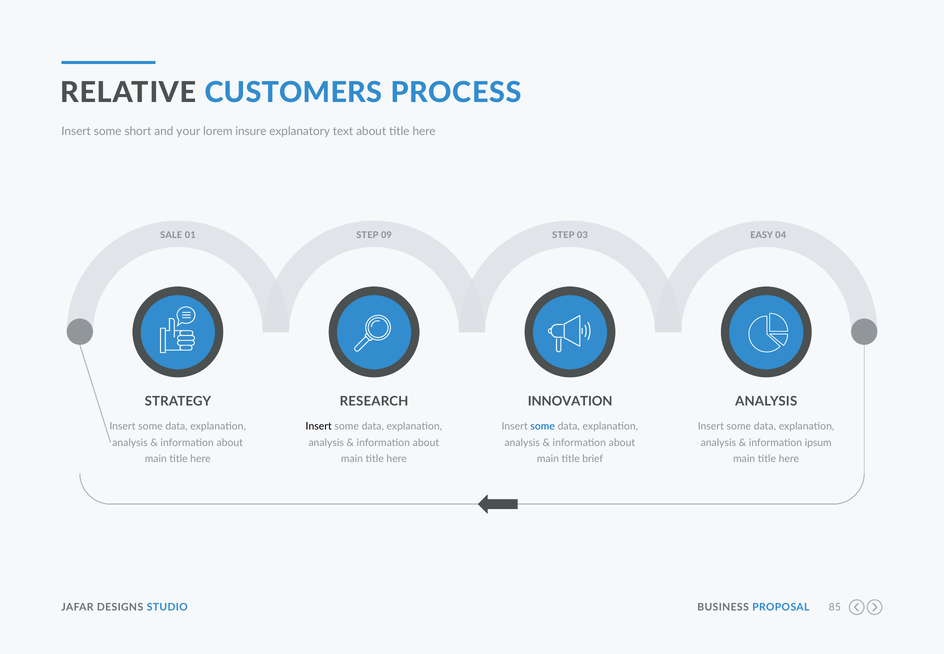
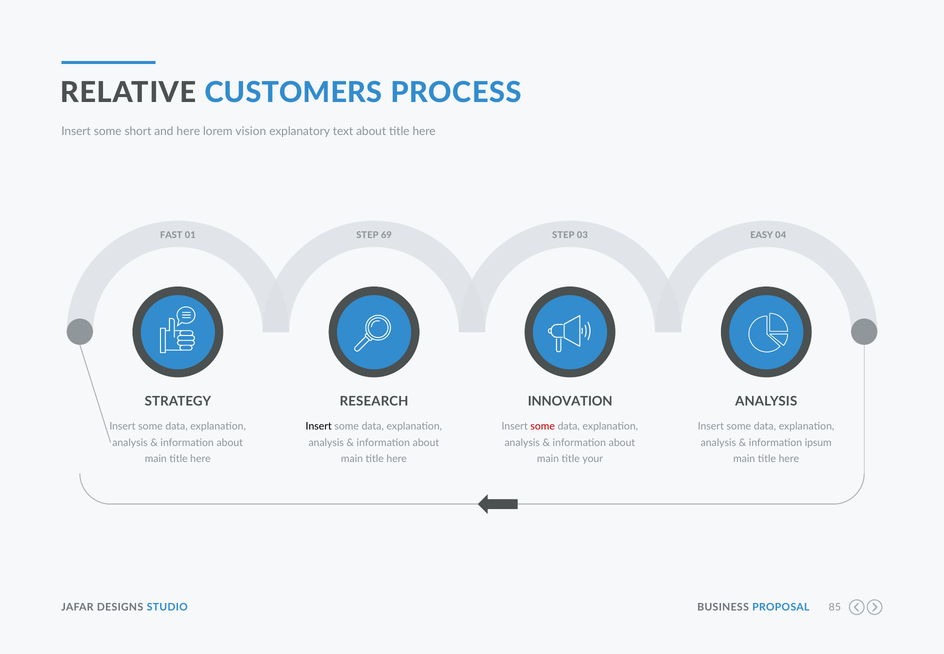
and your: your -> here (188, 131)
insure: insure -> vision (251, 131)
SALE: SALE -> FAST (171, 235)
09: 09 -> 69 (386, 235)
some colour: blue -> red (543, 426)
brief: brief -> your (593, 459)
